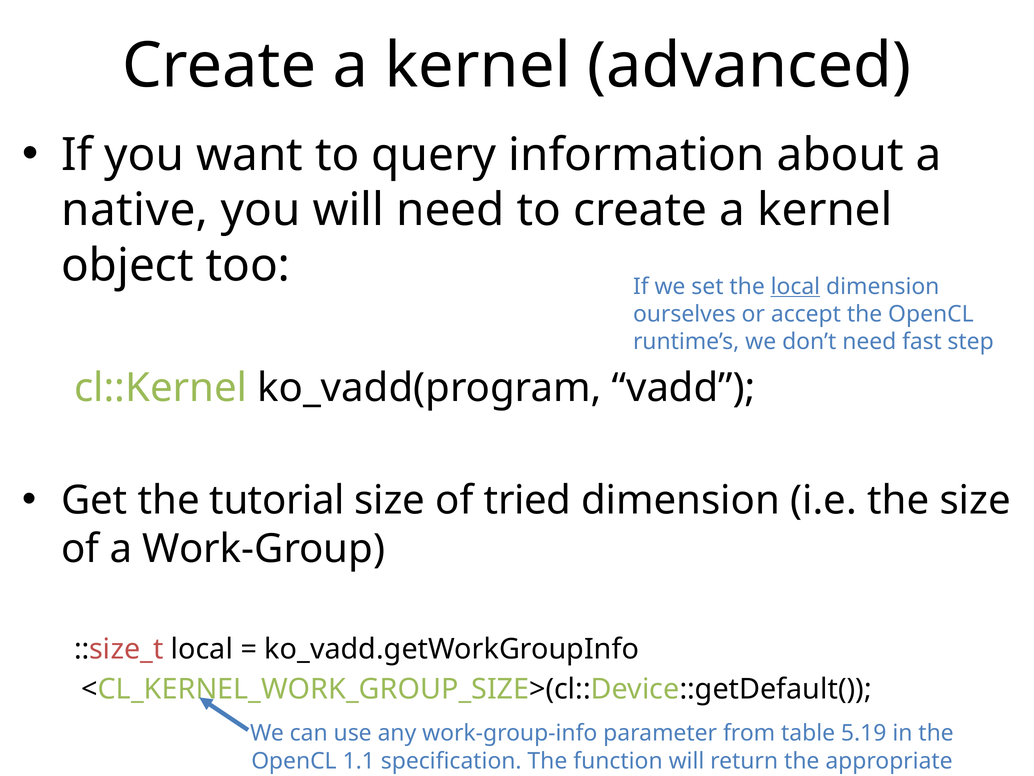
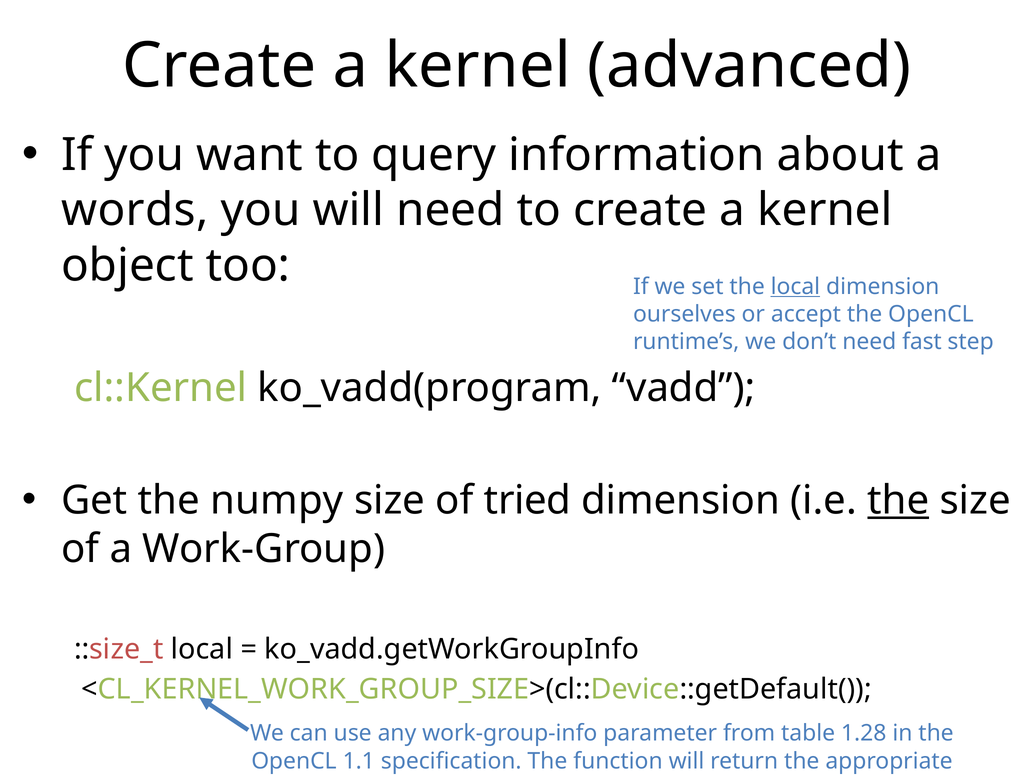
native: native -> words (135, 210)
tutorial: tutorial -> numpy (277, 500)
the underline: none -> present (898, 500)
5.19: 5.19 -> 1.28 (864, 733)
